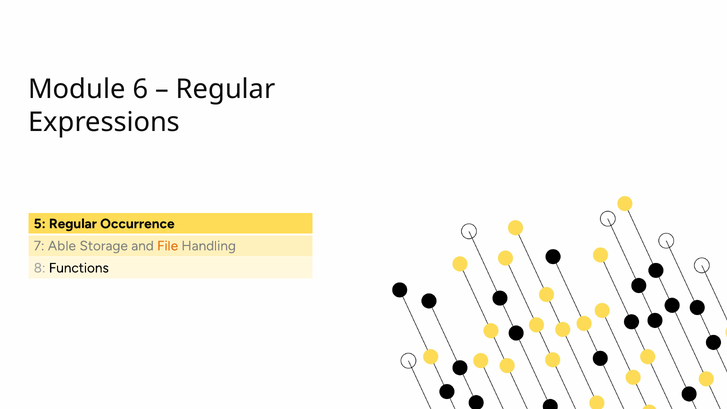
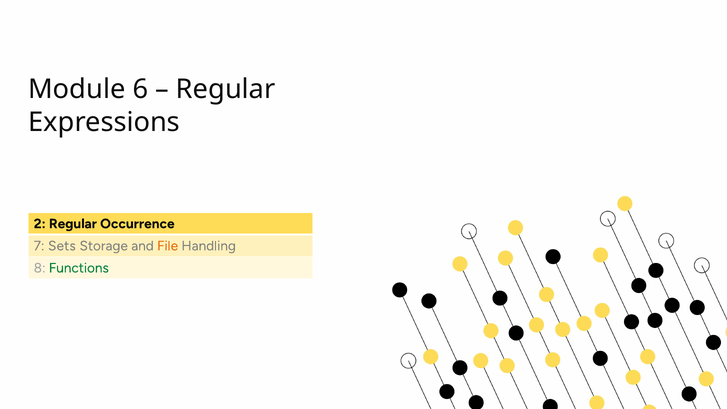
5: 5 -> 2 (40, 224)
Able: Able -> Sets (62, 246)
Functions colour: black -> green (79, 268)
